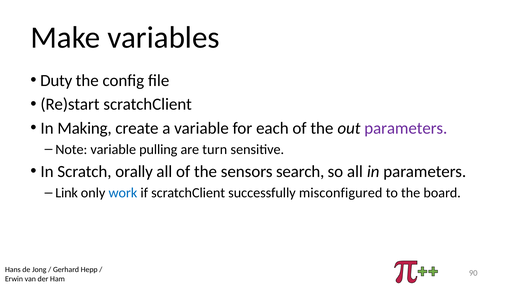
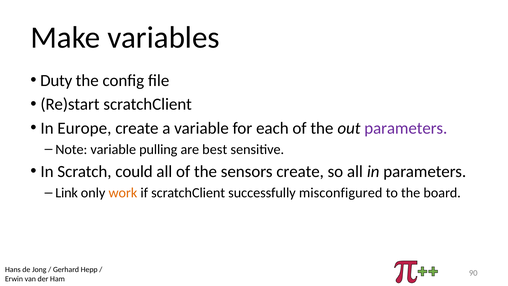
Making: Making -> Europe (84, 128)
turn: turn -> best (215, 149)
orally: orally -> could (134, 171)
sensors search: search -> create (300, 171)
work colour: blue -> orange (123, 193)
